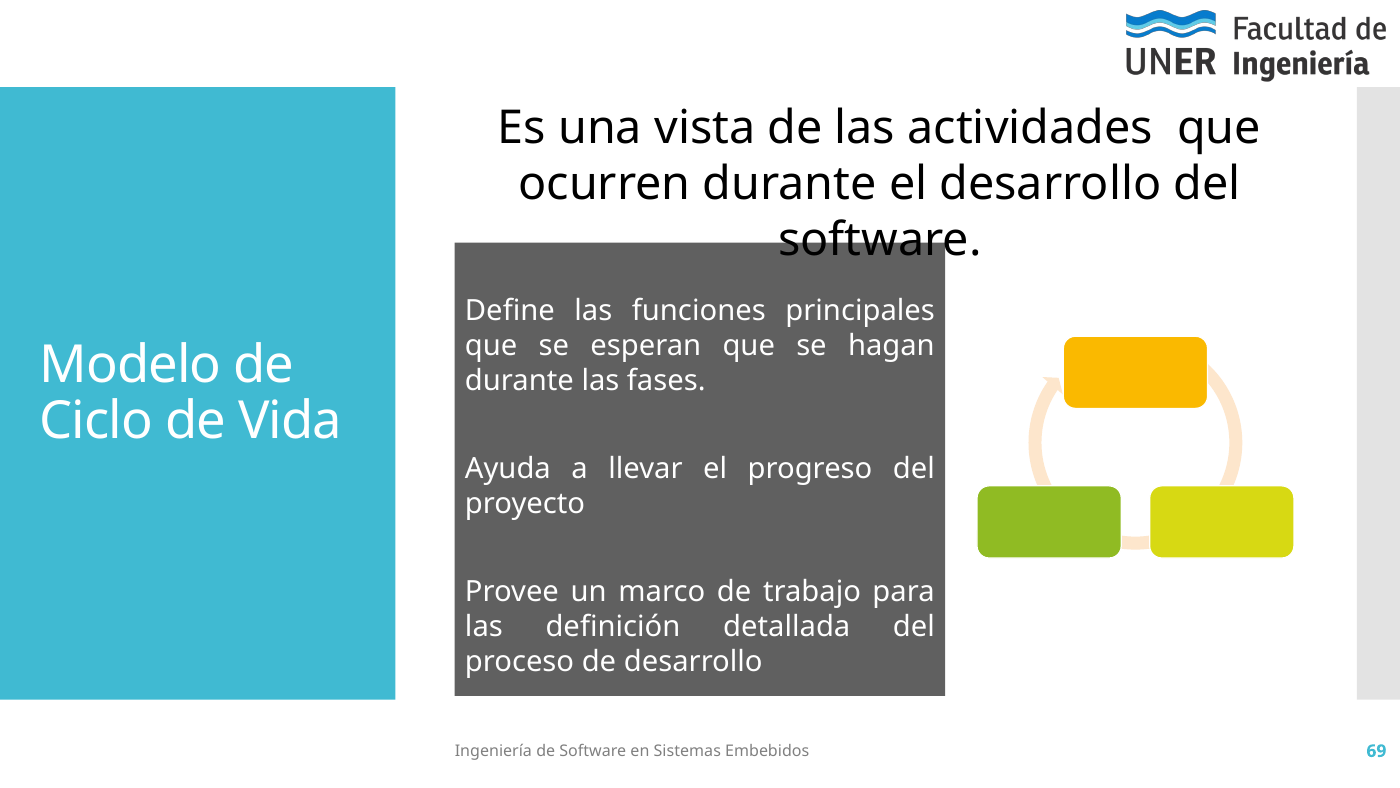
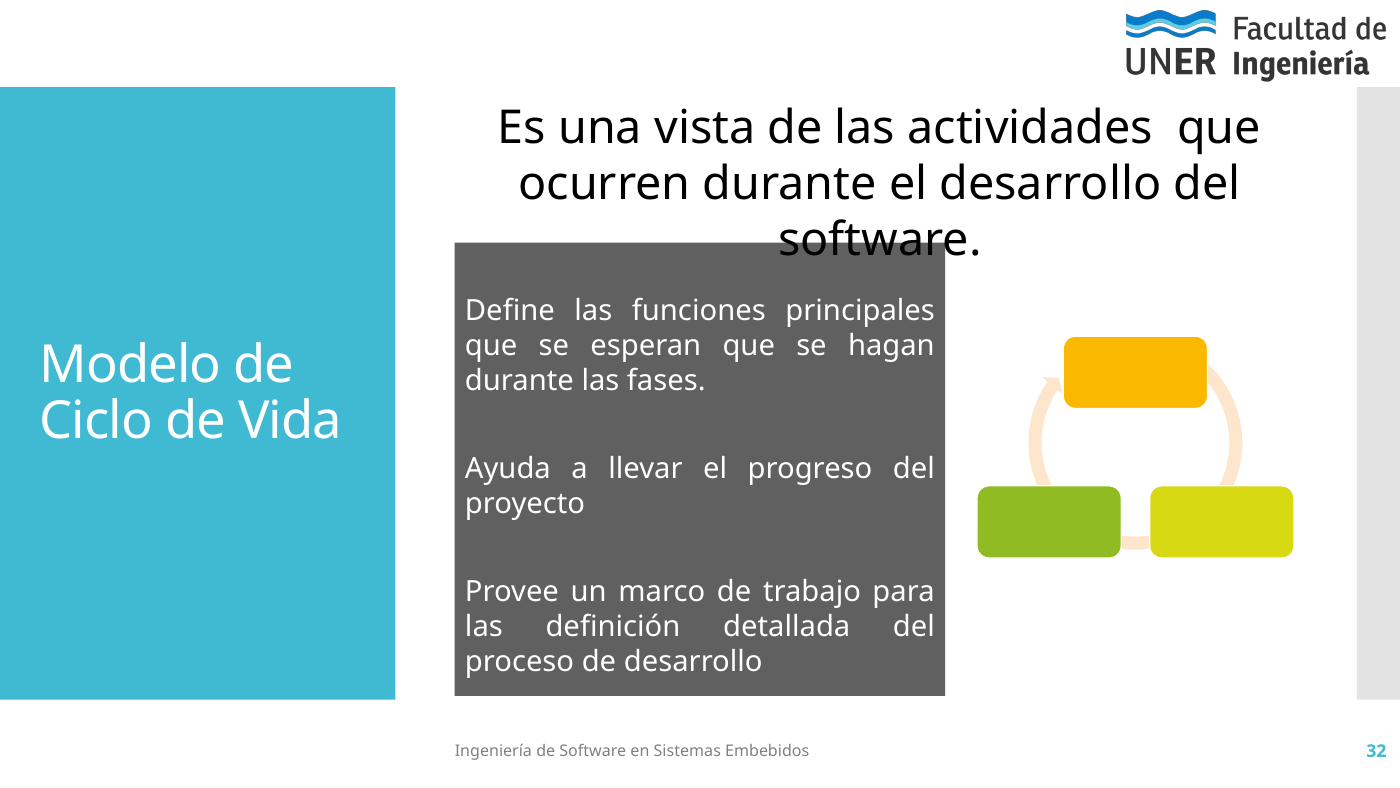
69: 69 -> 32 (1376, 751)
